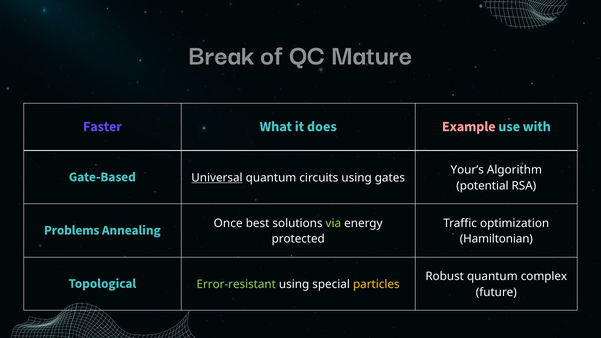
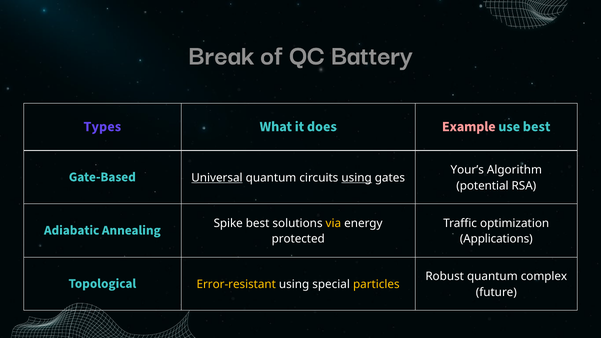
Mature: Mature -> Battery (372, 55)
Faster: Faster -> Types (102, 127)
use with: with -> best (537, 127)
using underline: none -> present (357, 178)
Problems: Problems -> Adiabatic (72, 230)
Once: Once -> Spike (228, 223)
via colour: light green -> yellow (333, 223)
Hamiltonian: Hamiltonian -> Applications (496, 239)
Error-resistant colour: light green -> yellow (236, 284)
